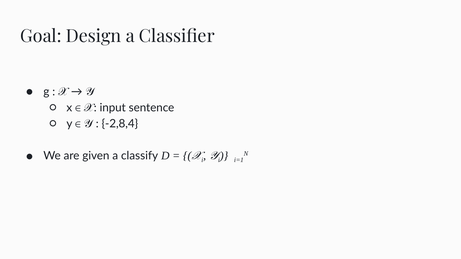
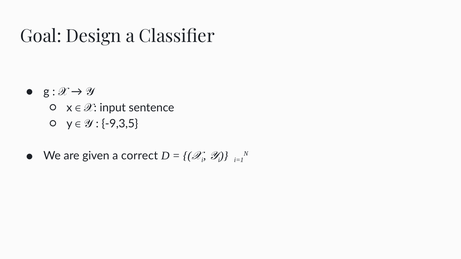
-2,8,4: -2,8,4 -> -9,3,5 (120, 124)
classify: classify -> correct (140, 156)
